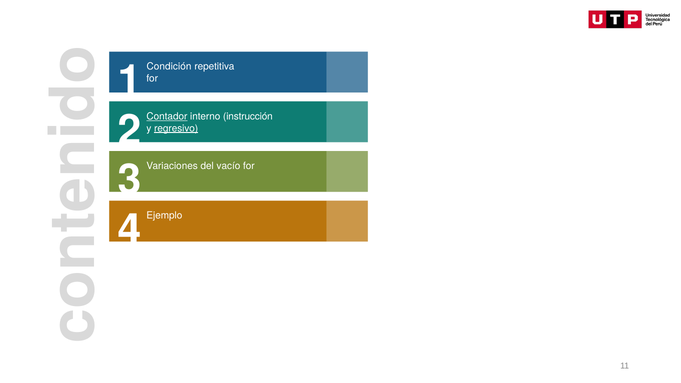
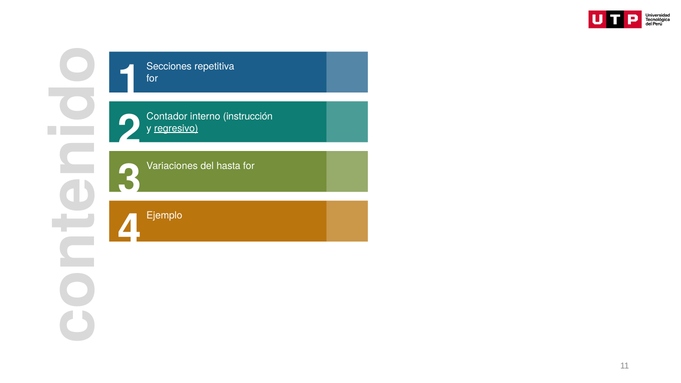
Condición: Condición -> Secciones (169, 67)
Contador underline: present -> none (167, 116)
vacío: vacío -> hasta (229, 166)
